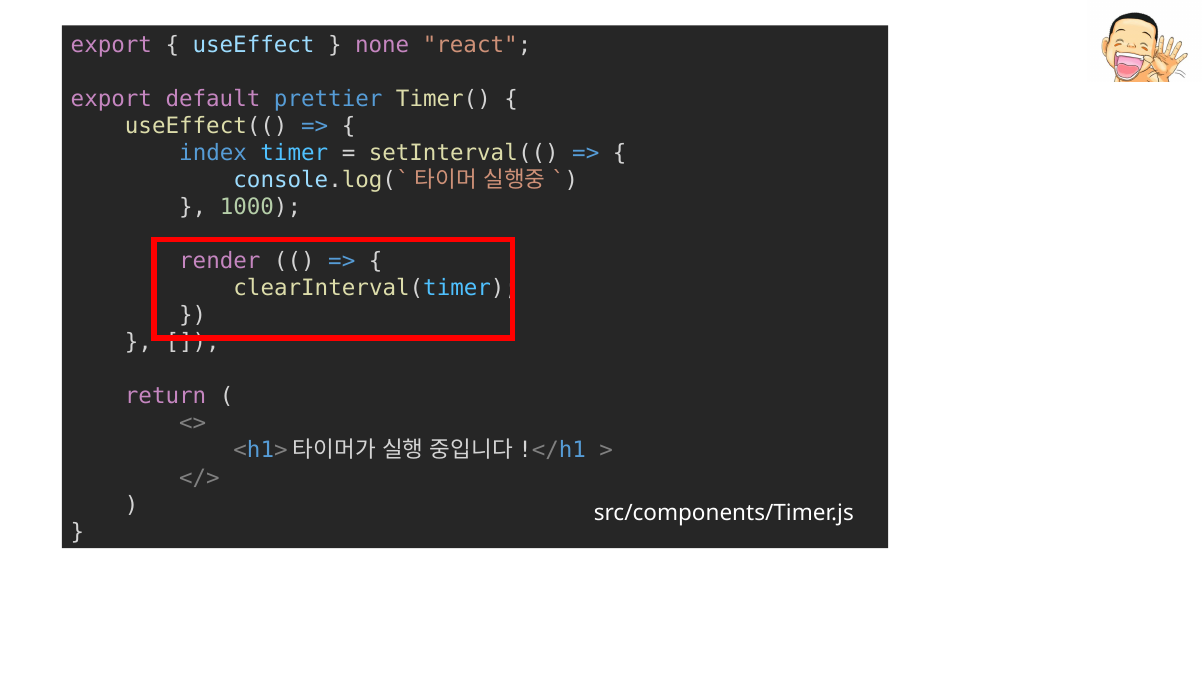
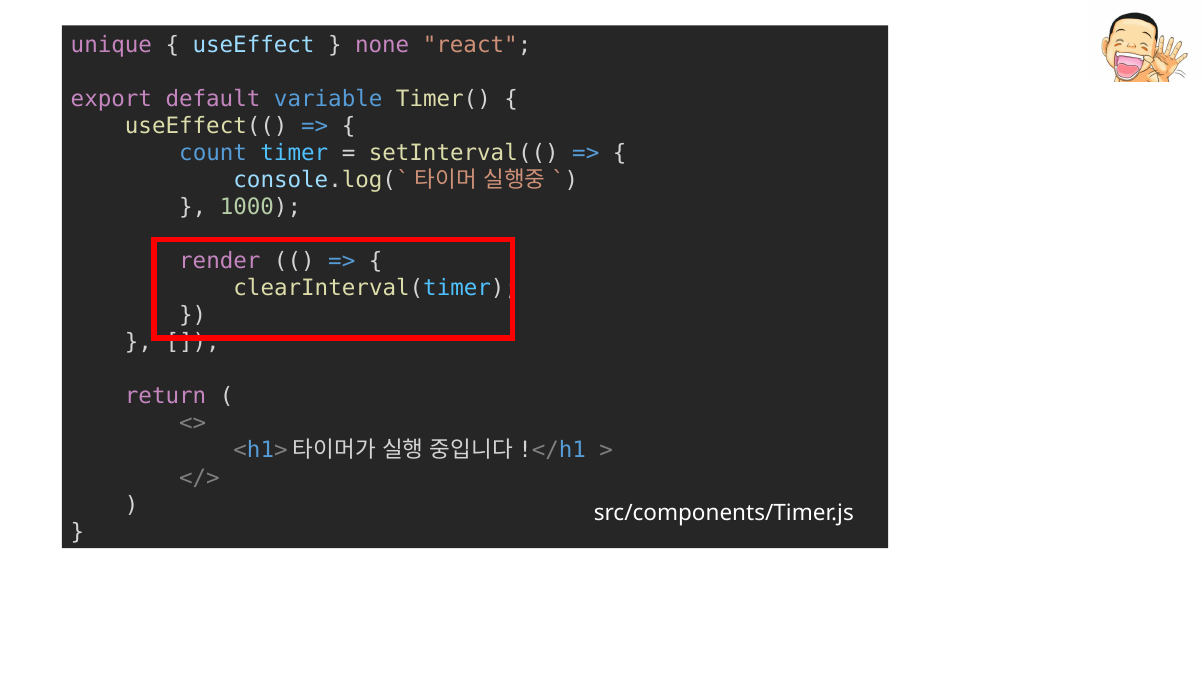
export: export -> unique (111, 45)
prettier: prettier -> variable (328, 99)
index: index -> count (213, 153)
